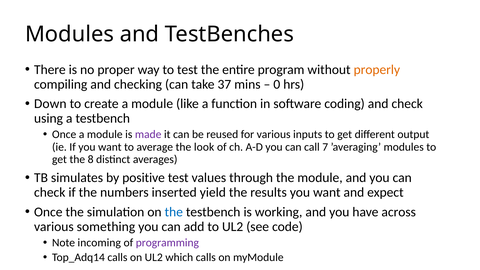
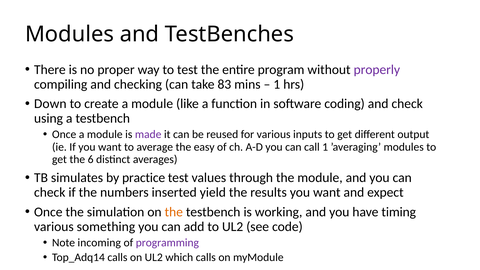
properly colour: orange -> purple (377, 70)
37: 37 -> 83 (224, 84)
0: 0 -> 1 (277, 84)
look: look -> easy (204, 147)
call 7: 7 -> 1 (325, 147)
8: 8 -> 6 (91, 159)
positive: positive -> practice (144, 178)
the colour: blue -> orange (174, 212)
across: across -> timing (399, 212)
